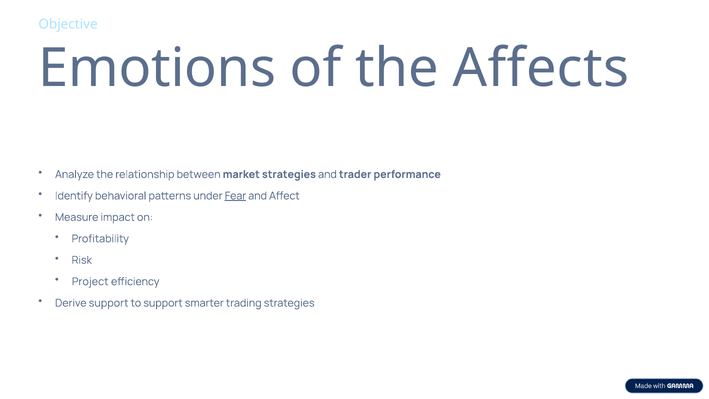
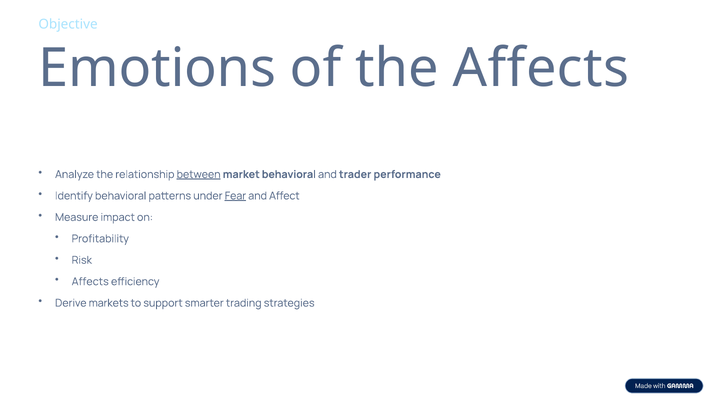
between underline: none -> present (199, 174)
market strategies: strategies -> behavioral (289, 174)
Project: Project -> Affects (90, 281)
Derive support: support -> markets (109, 303)
